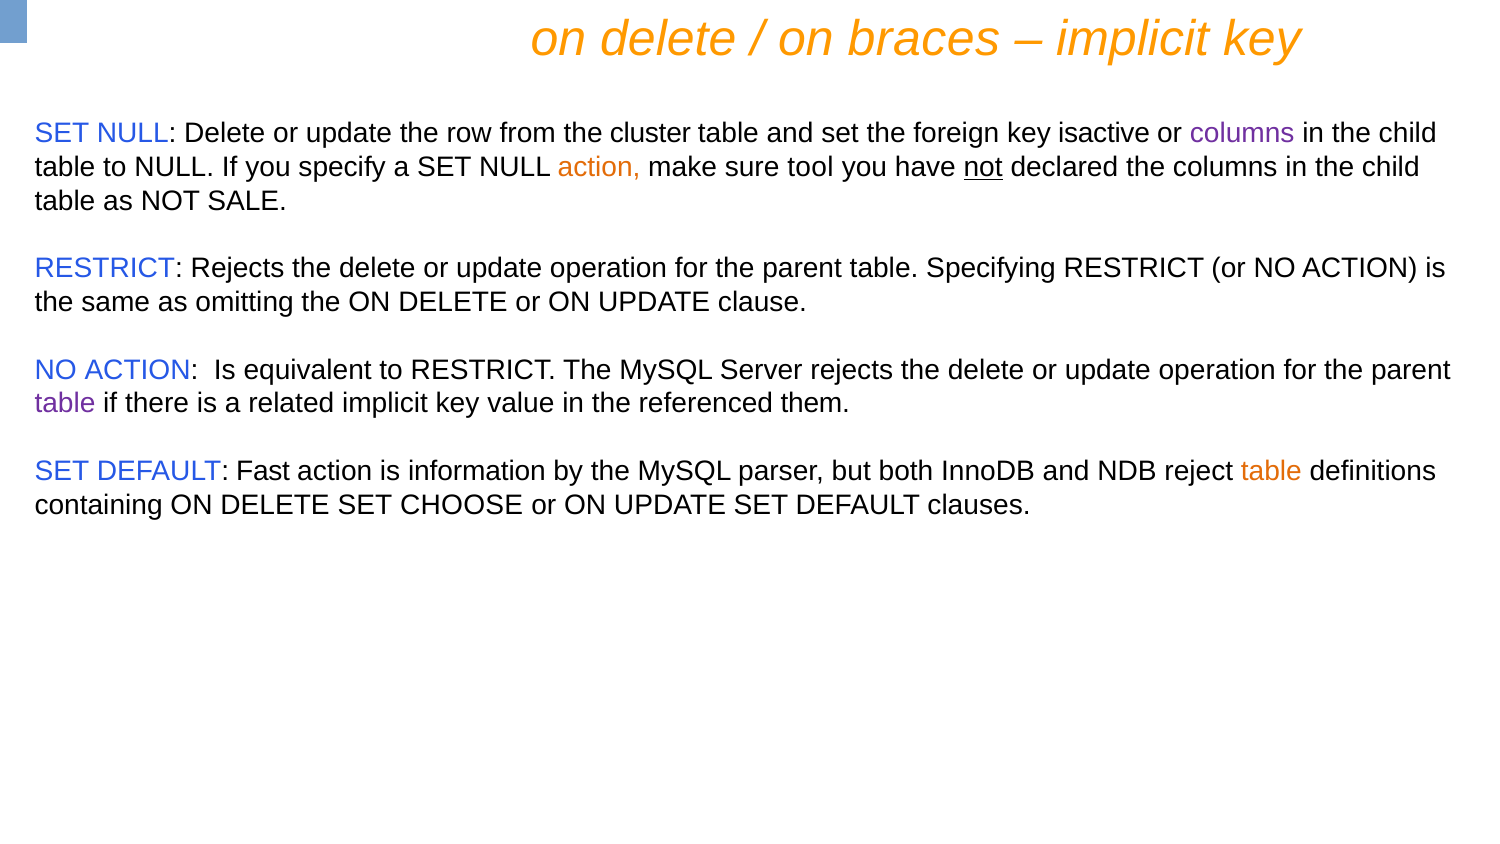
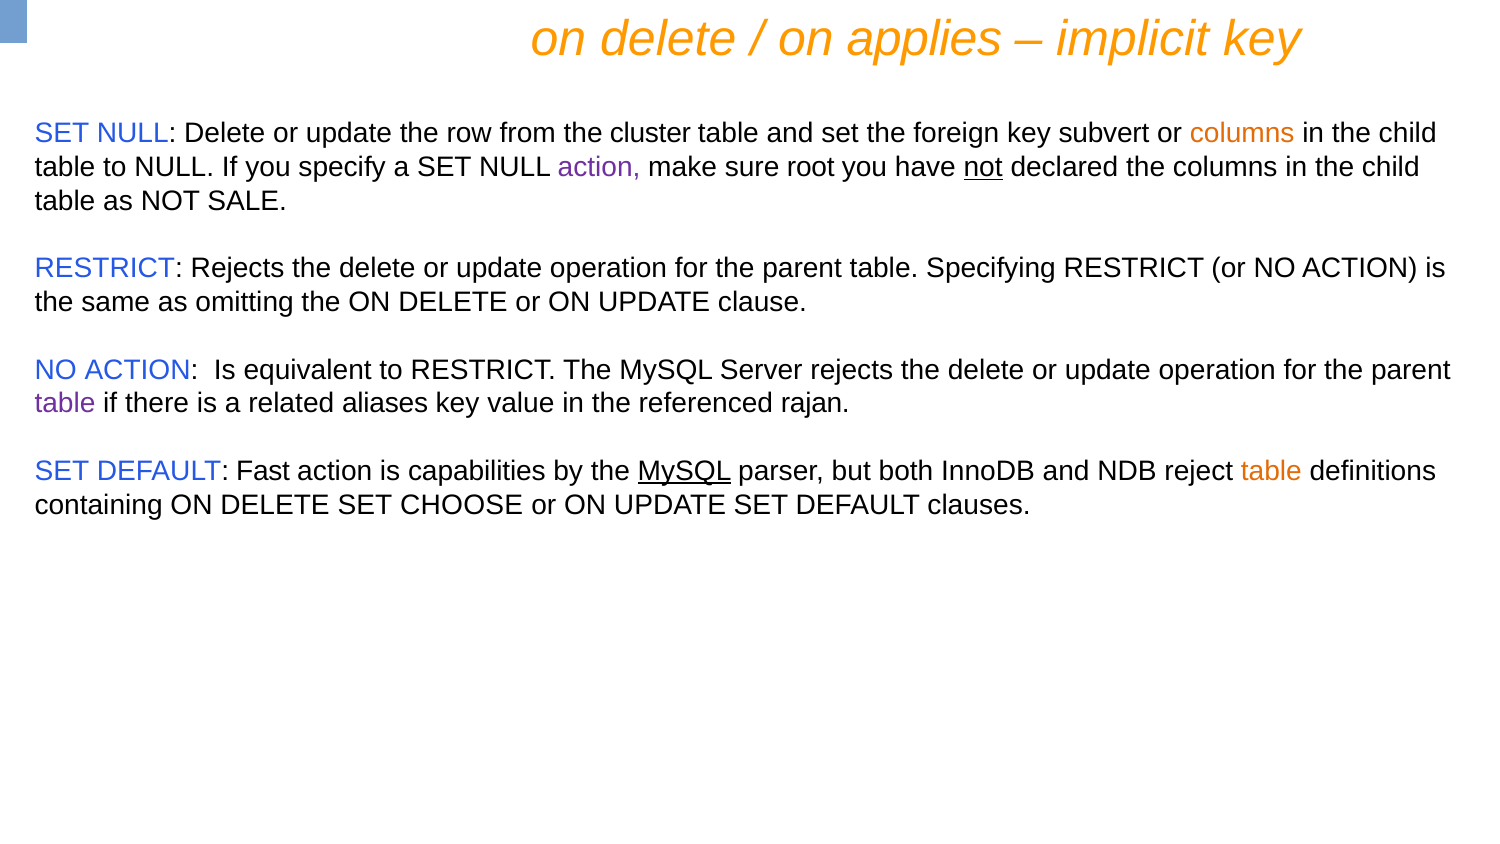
braces: braces -> applies (924, 39)
isactive: isactive -> subvert (1104, 134)
columns colour: purple -> orange (1242, 134)
action colour: orange -> purple (599, 167)
tool: tool -> root (811, 167)
related implicit: implicit -> aliases (385, 404)
them: them -> rajan (815, 404)
information: information -> capabilities (477, 471)
MySQL underline: none -> present (685, 471)
